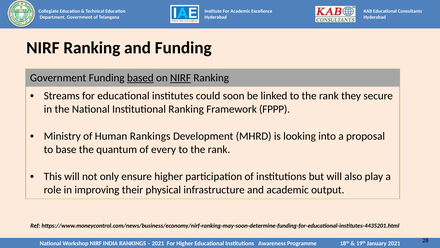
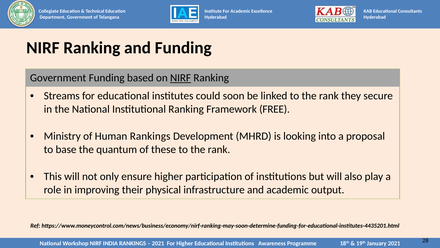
based underline: present -> none (140, 78)
FPPP: FPPP -> FREE (275, 109)
every: every -> these (164, 149)
